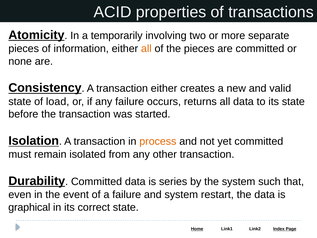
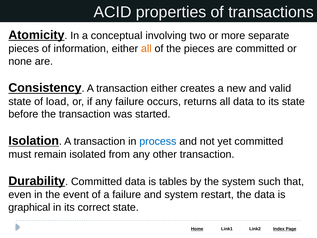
temporarily: temporarily -> conceptual (117, 36)
process colour: orange -> blue (158, 141)
series: series -> tables (173, 181)
